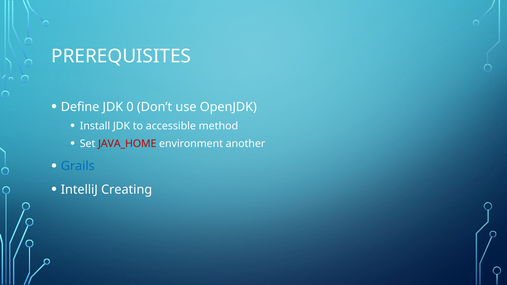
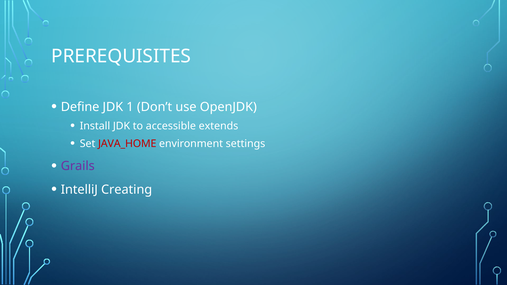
0: 0 -> 1 (130, 107)
method: method -> extends (218, 126)
another: another -> settings (245, 144)
Grails colour: blue -> purple (78, 166)
